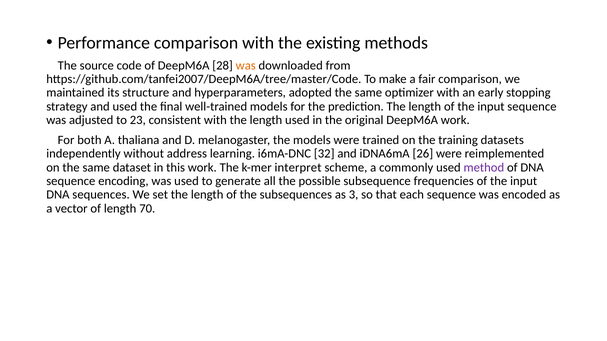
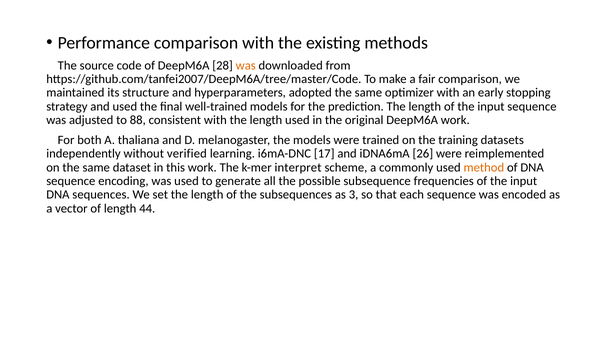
23: 23 -> 88 (138, 120)
address: address -> verified (187, 154)
32: 32 -> 17 (324, 154)
method colour: purple -> orange (484, 168)
70: 70 -> 44 (147, 209)
